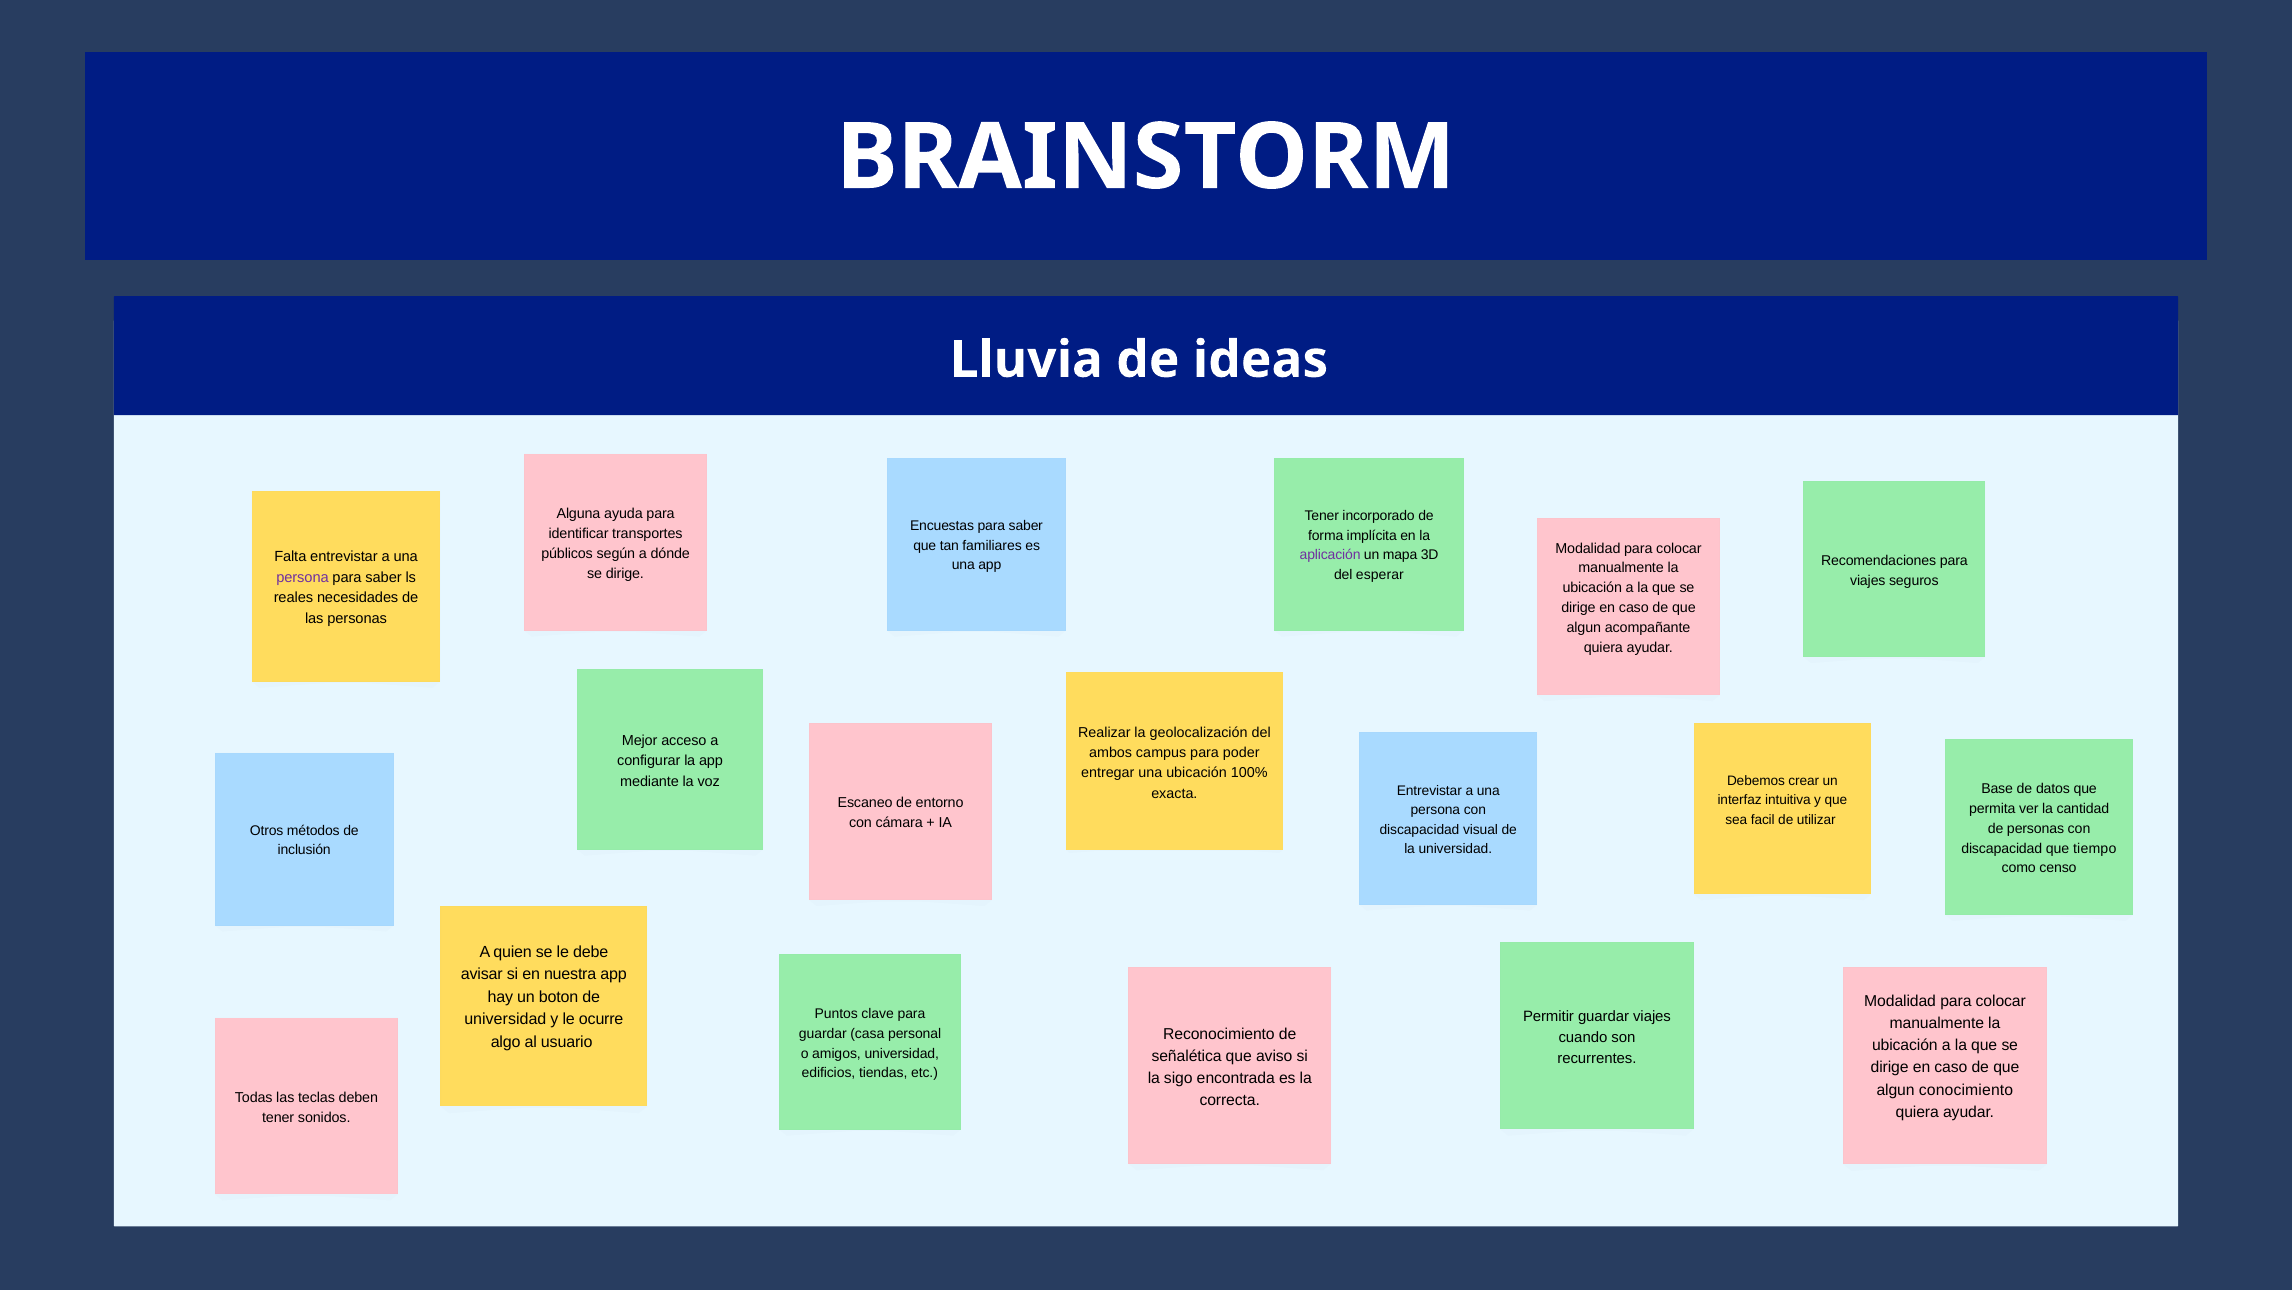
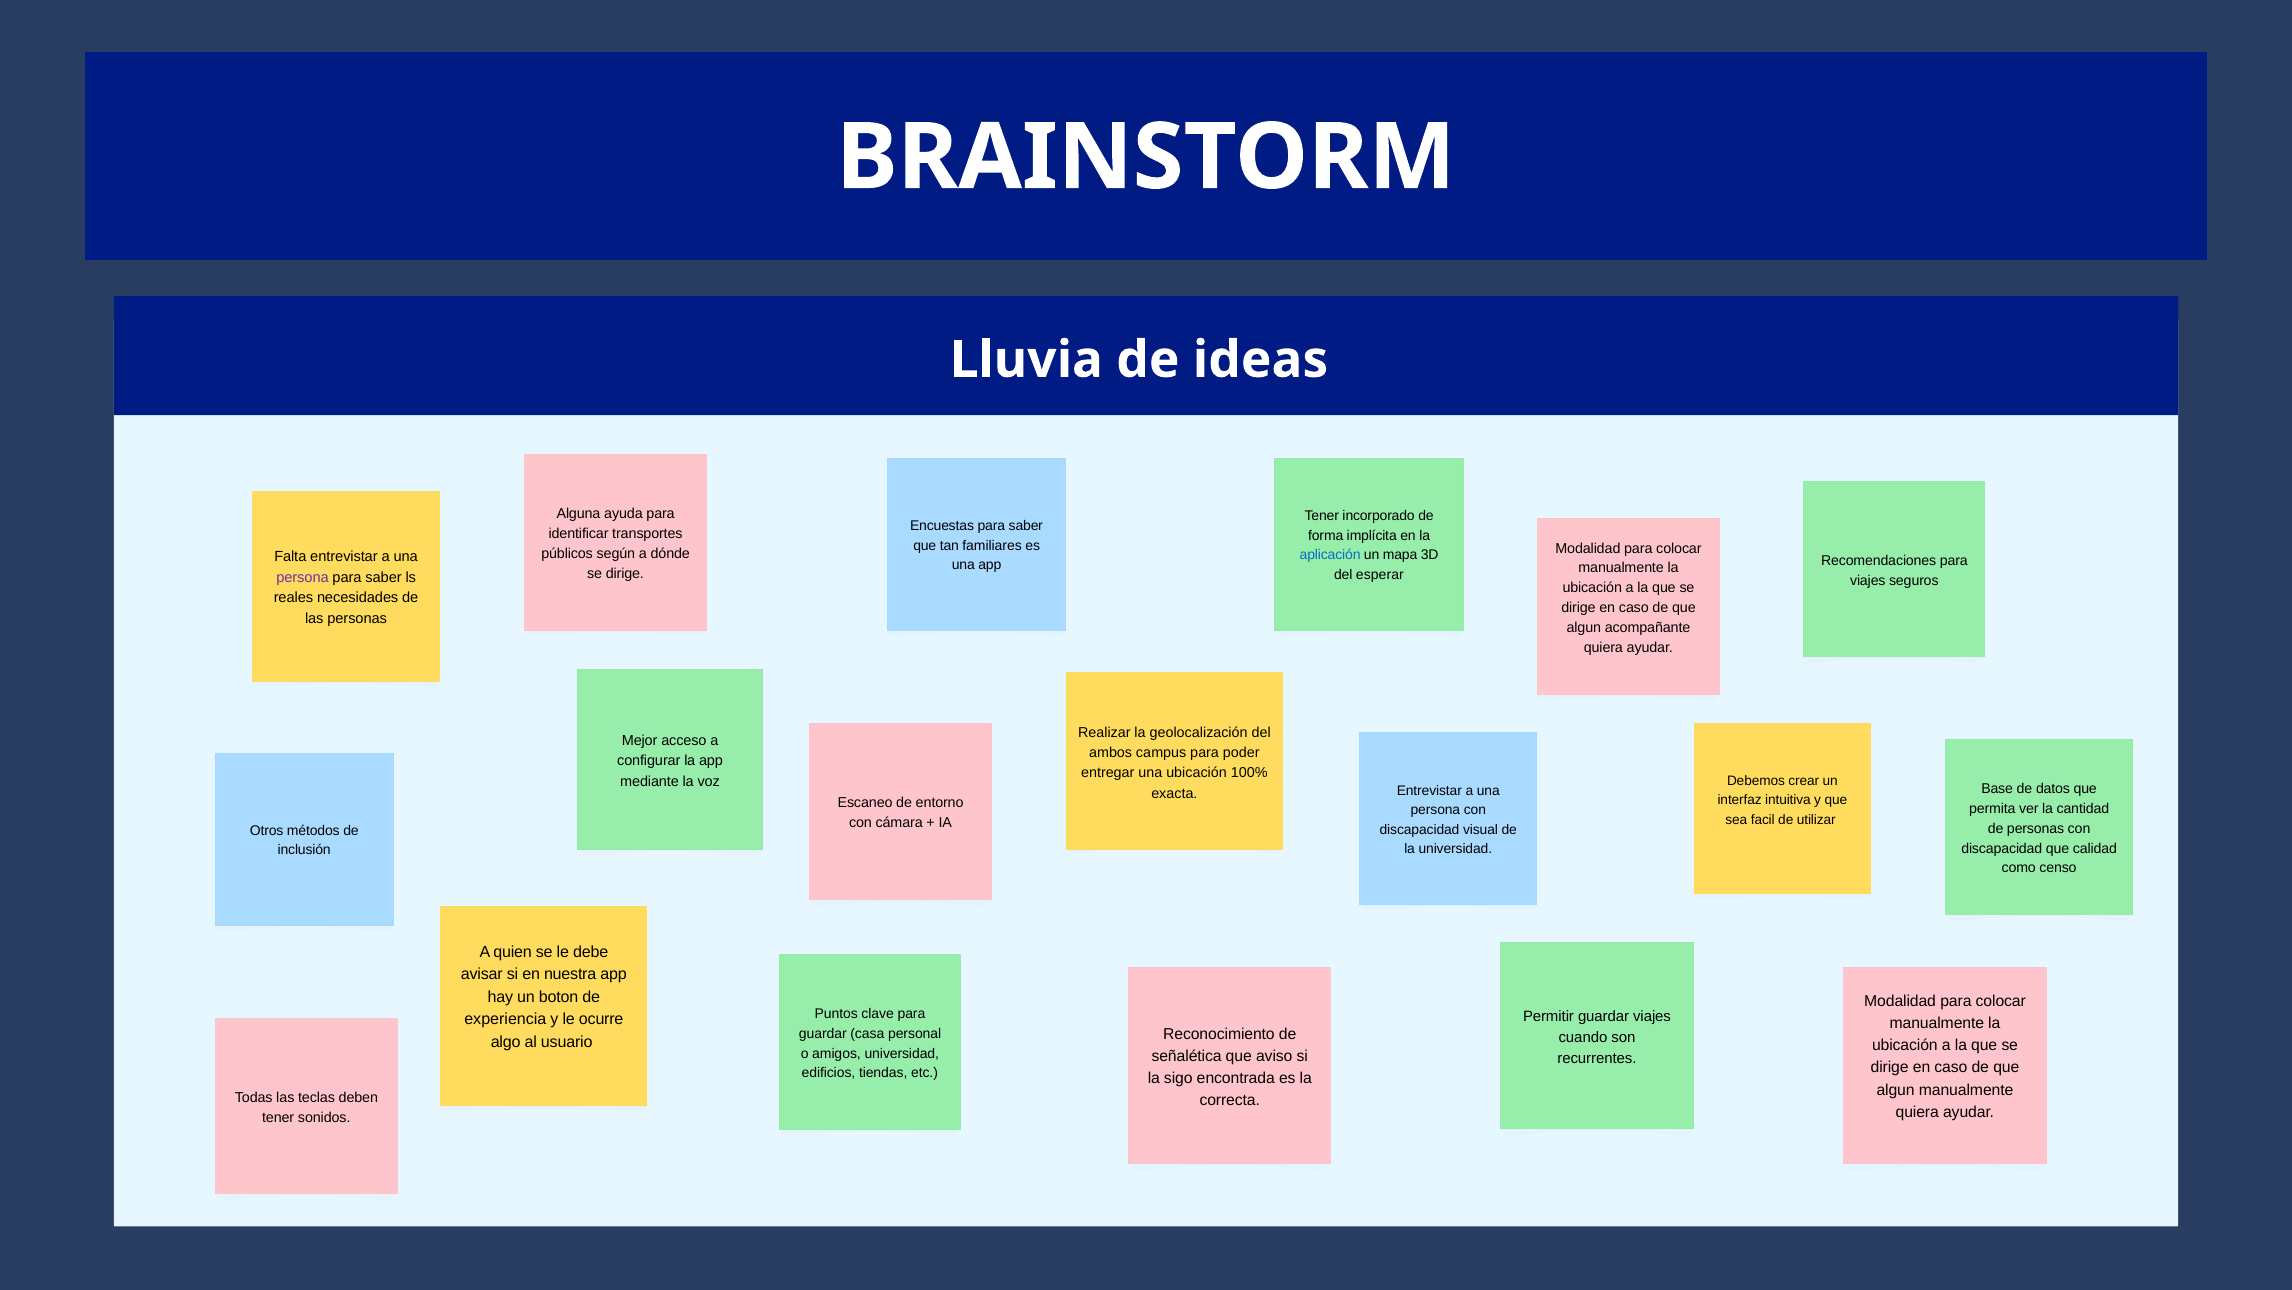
aplicación colour: purple -> blue (1330, 555)
tiempo: tiempo -> calidad (2095, 848)
universidad: universidad -> experiencia (505, 1019)
algun conocimiento: conocimiento -> manualmente (1966, 1089)
